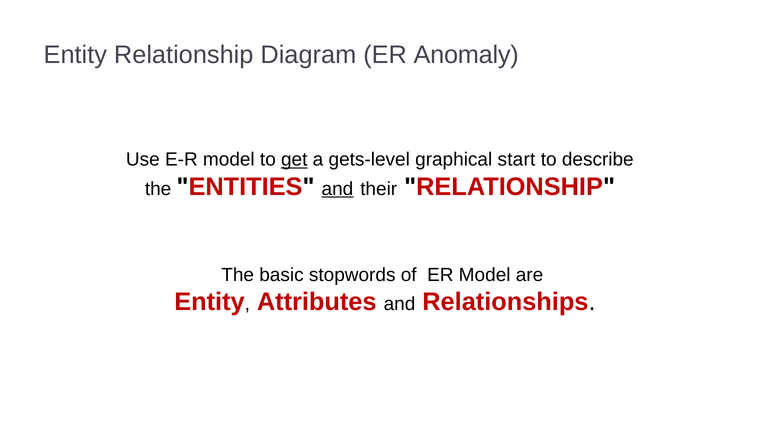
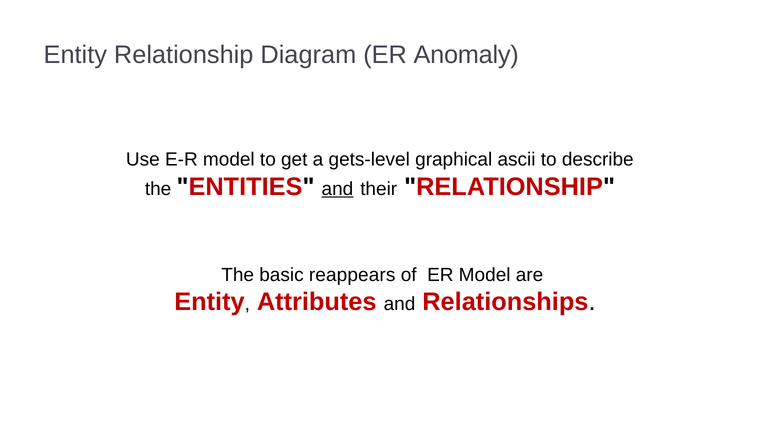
get underline: present -> none (294, 159)
start: start -> ascii (517, 159)
stopwords: stopwords -> reappears (352, 274)
